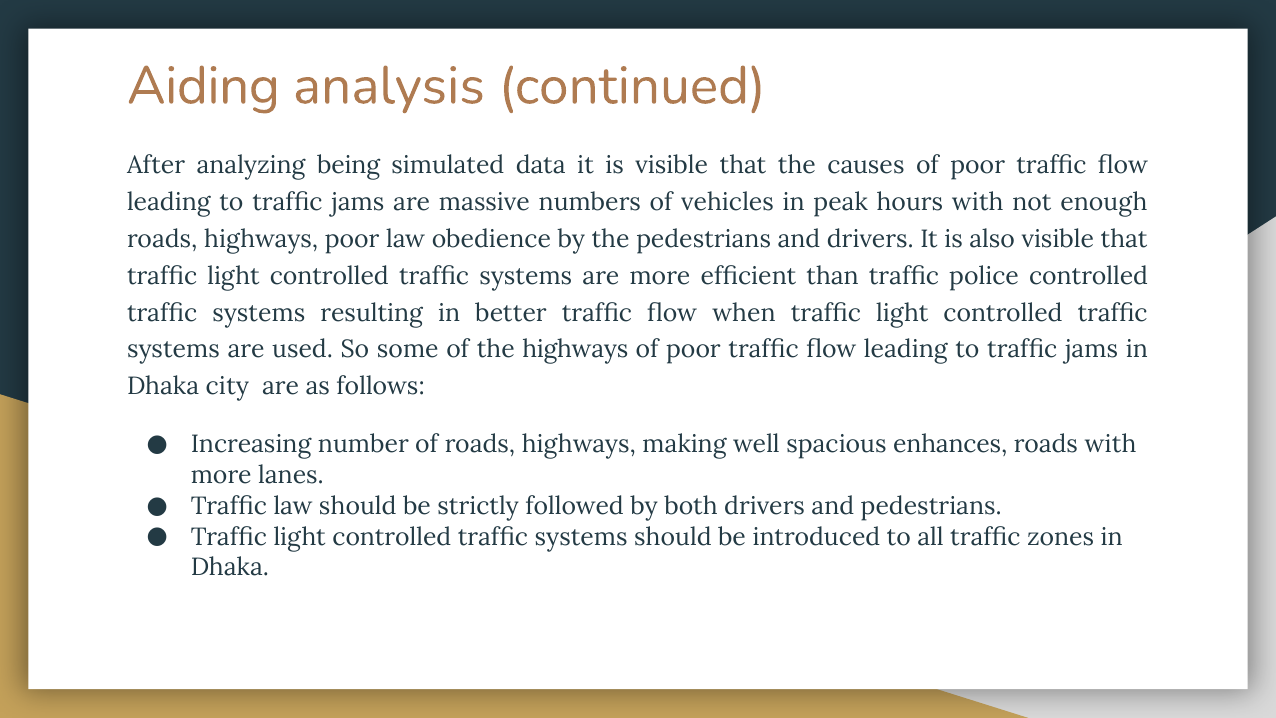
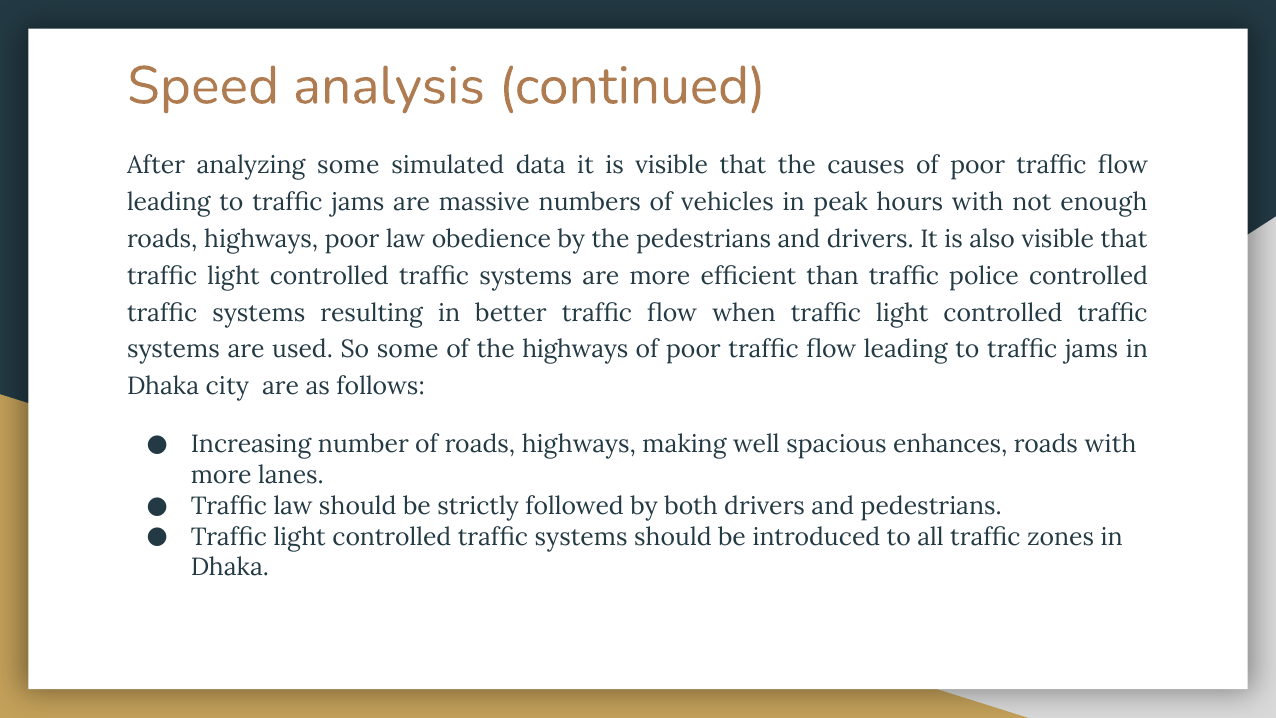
Aiding: Aiding -> Speed (203, 86)
analyzing being: being -> some (348, 165)
